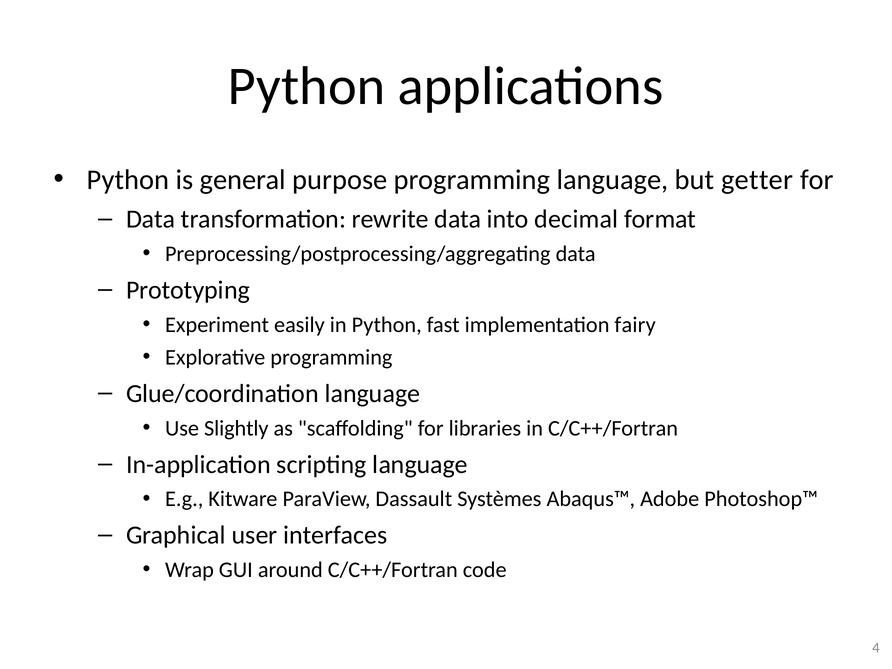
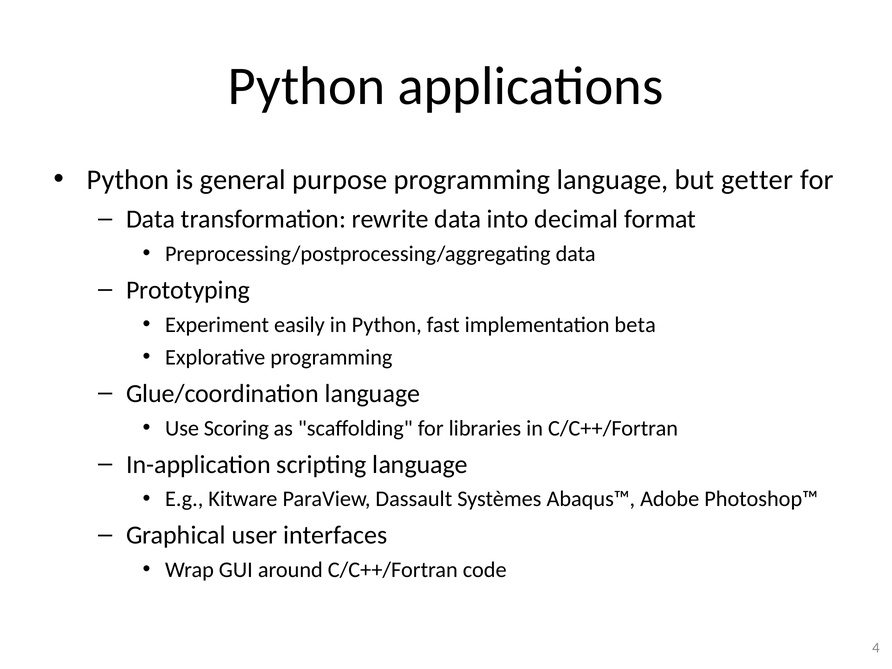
fairy: fairy -> beta (635, 325)
Slightly: Slightly -> Scoring (236, 428)
